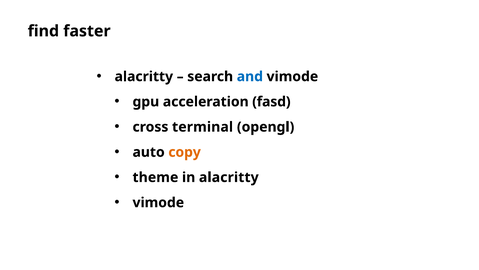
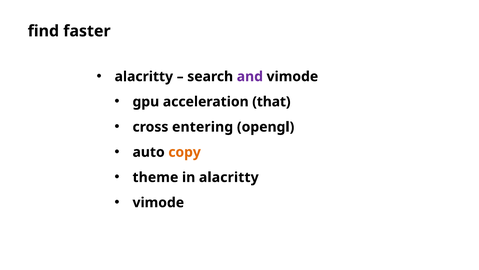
and colour: blue -> purple (250, 76)
fasd: fasd -> that (271, 102)
terminal: terminal -> entering (203, 127)
